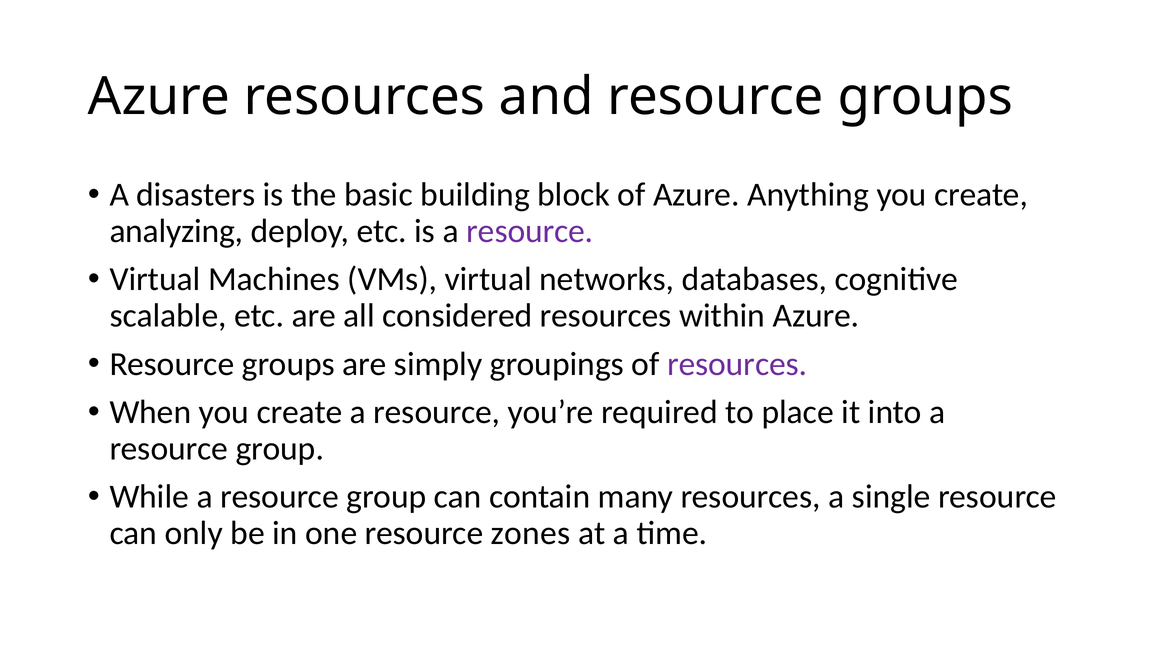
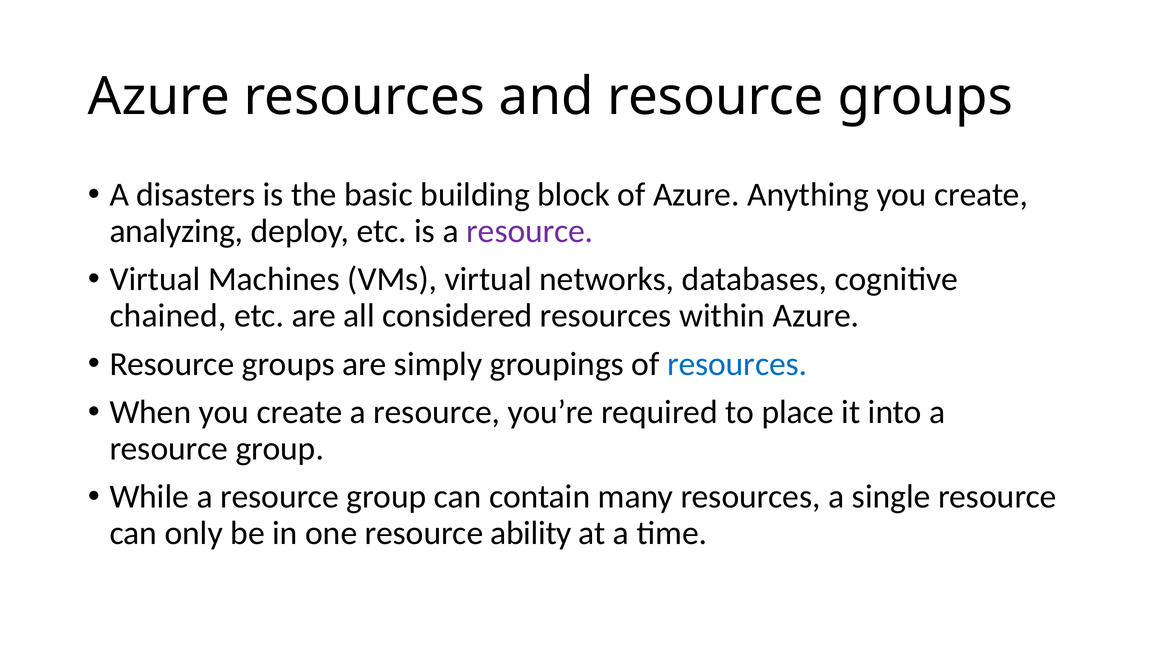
scalable: scalable -> chained (168, 316)
resources colour: purple -> blue (737, 364)
zones: zones -> ability (531, 534)
